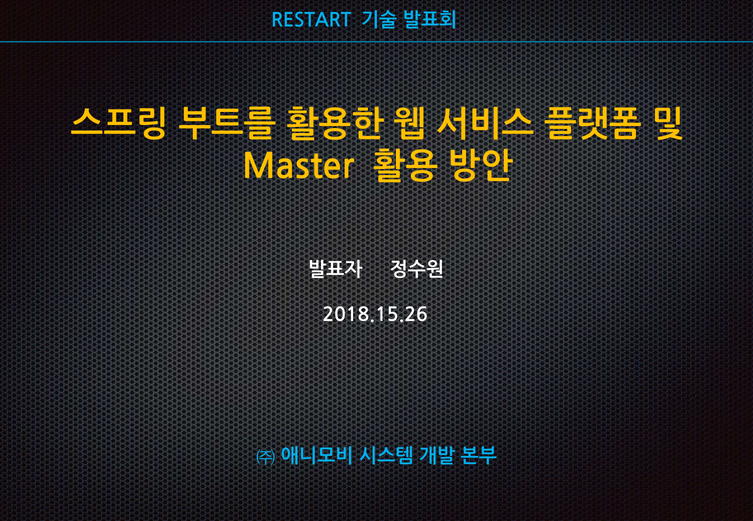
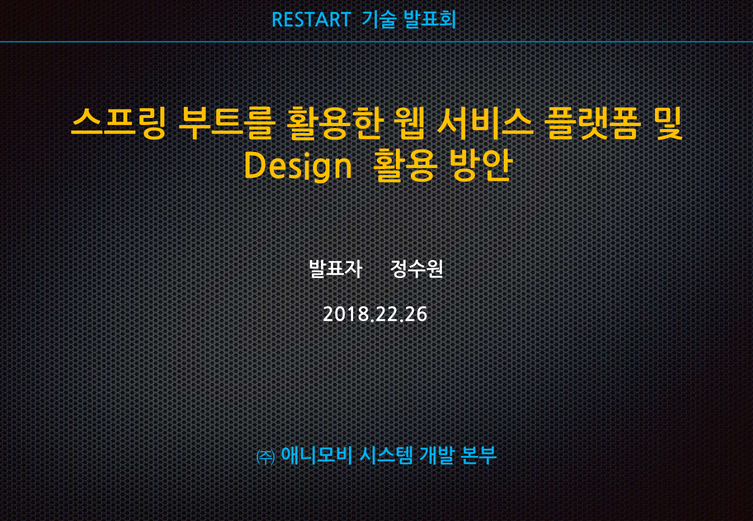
Master: Master -> Design (298, 167)
2018.15.26: 2018.15.26 -> 2018.22.26 (375, 315)
